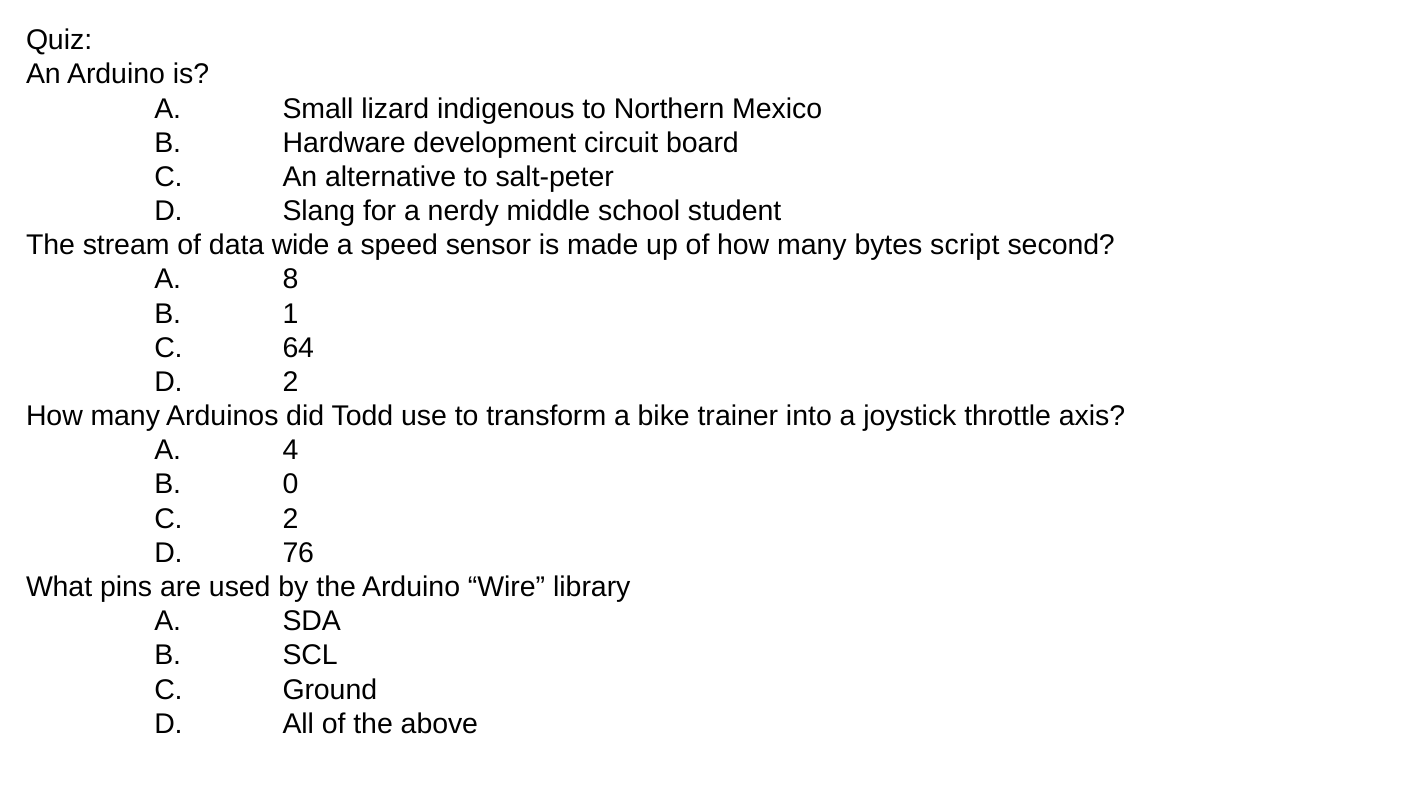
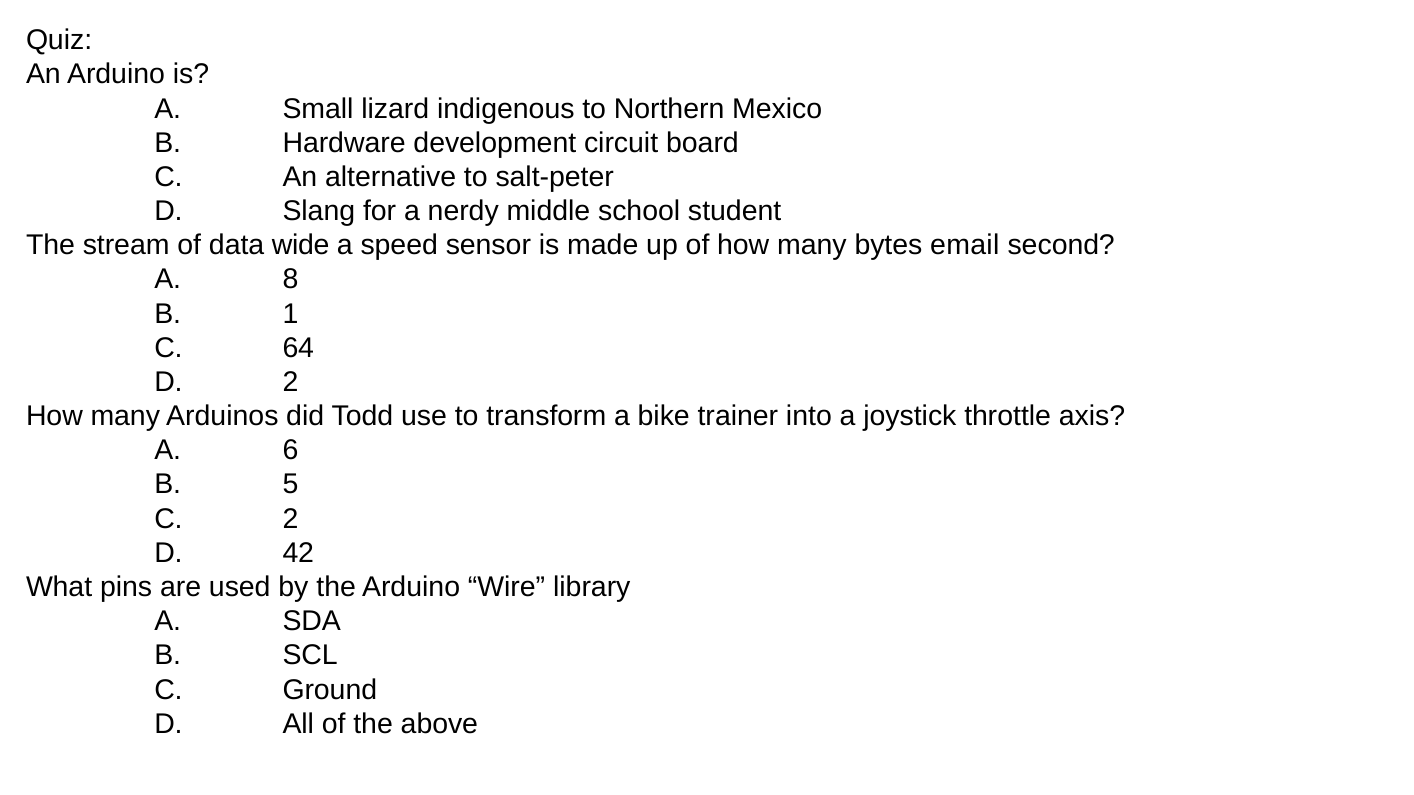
script: script -> email (965, 246)
4: 4 -> 6 (290, 451)
0: 0 -> 5 (290, 485)
76: 76 -> 42 (298, 553)
